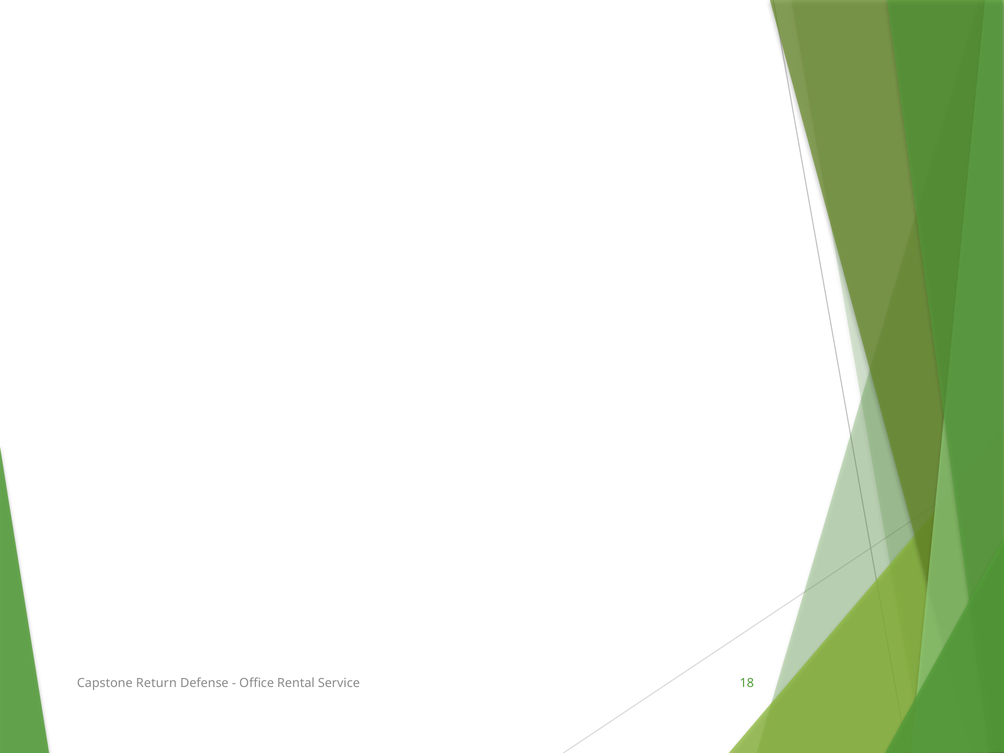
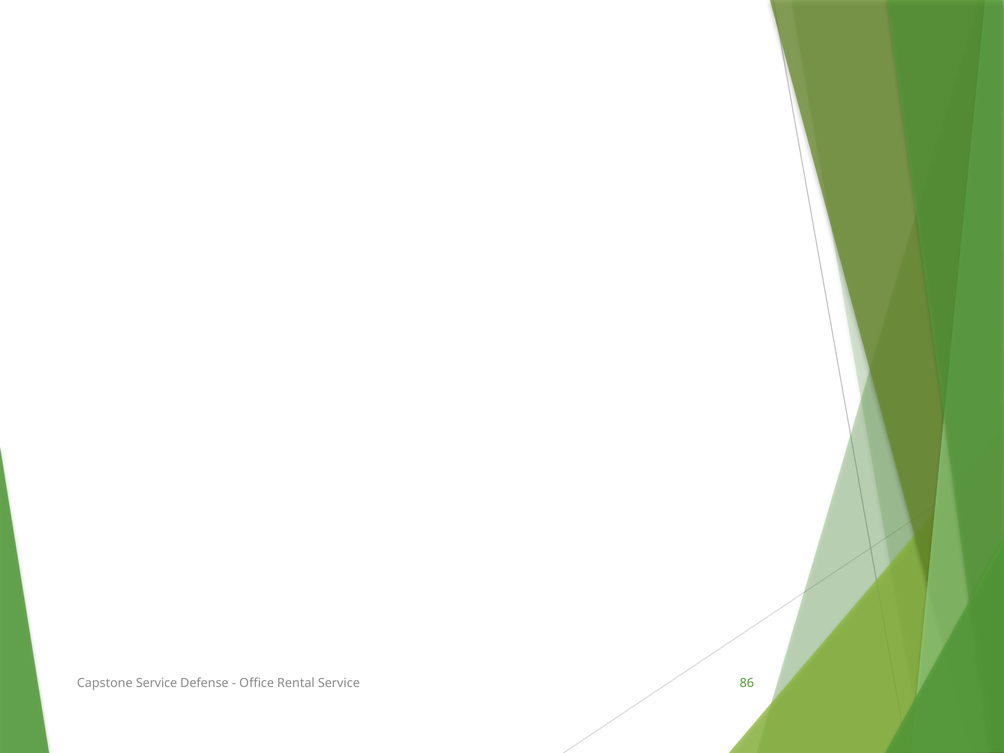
Capstone Return: Return -> Service (157, 683)
18: 18 -> 86 (747, 683)
